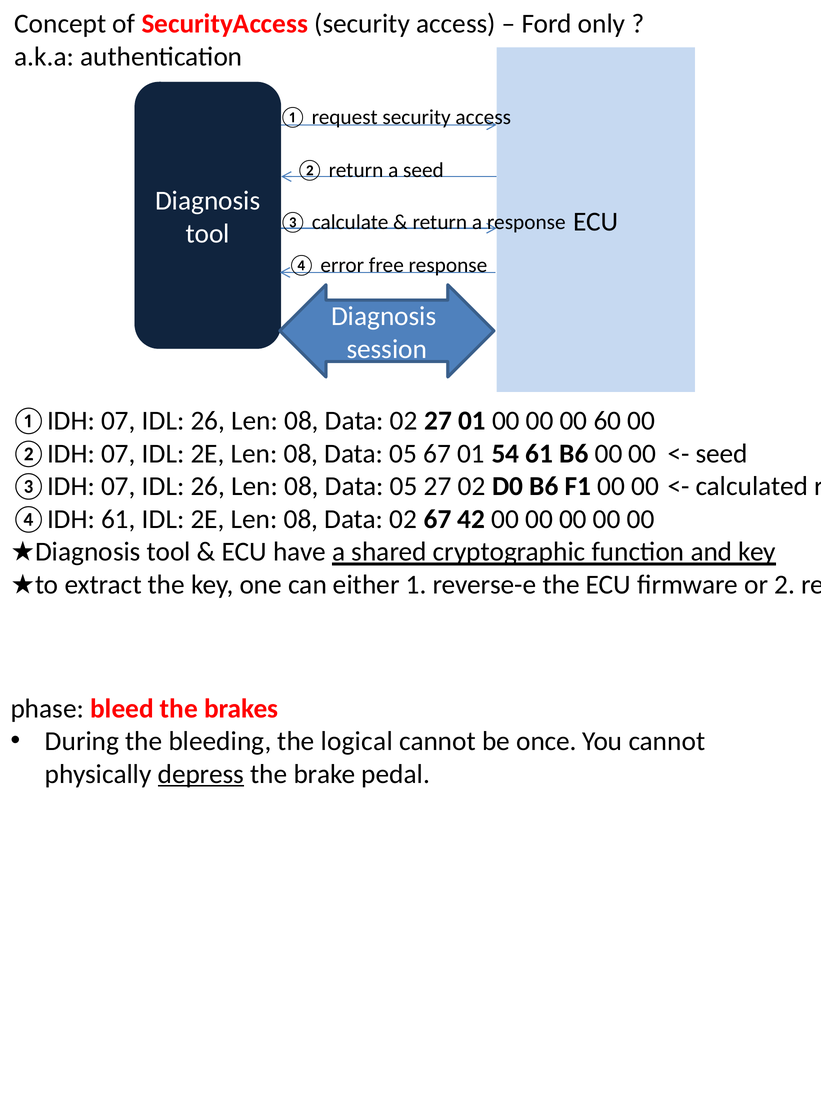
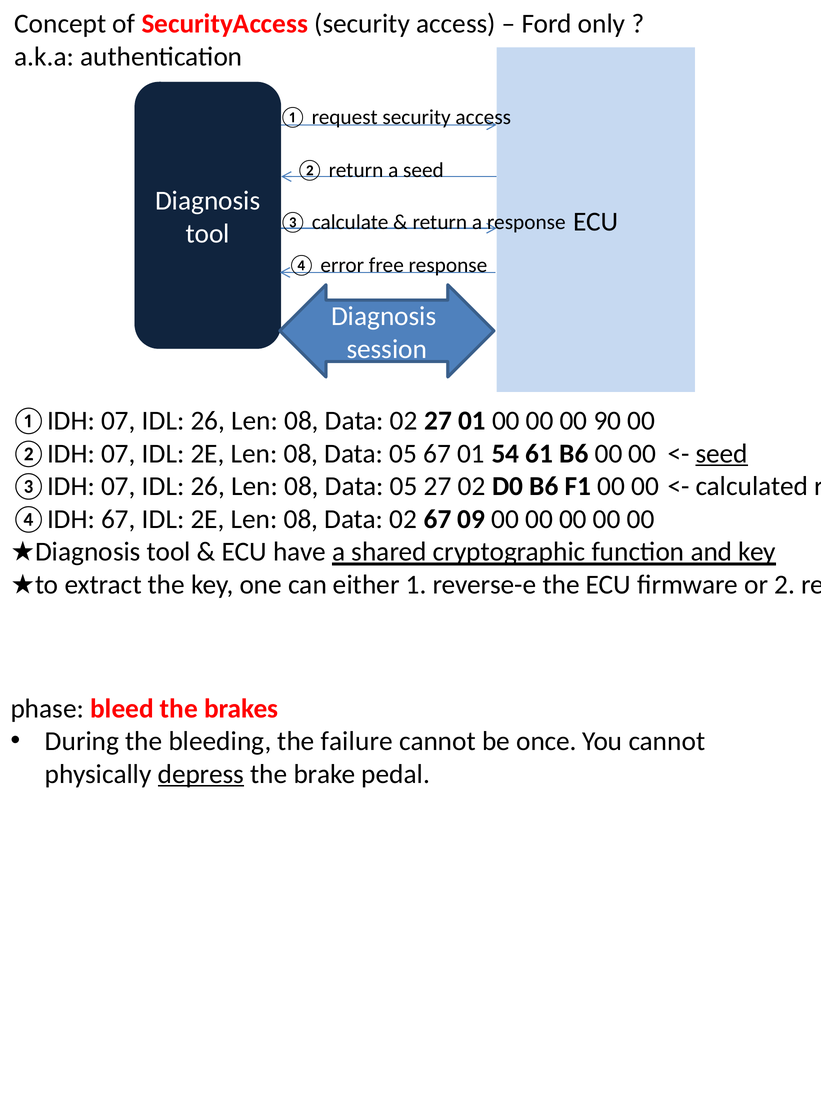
60: 60 -> 90 (607, 421)
seed underline: none -> present (722, 454)
④IDH 61: 61 -> 67 (118, 519)
42: 42 -> 09 (471, 519)
logical: logical -> failure (357, 742)
